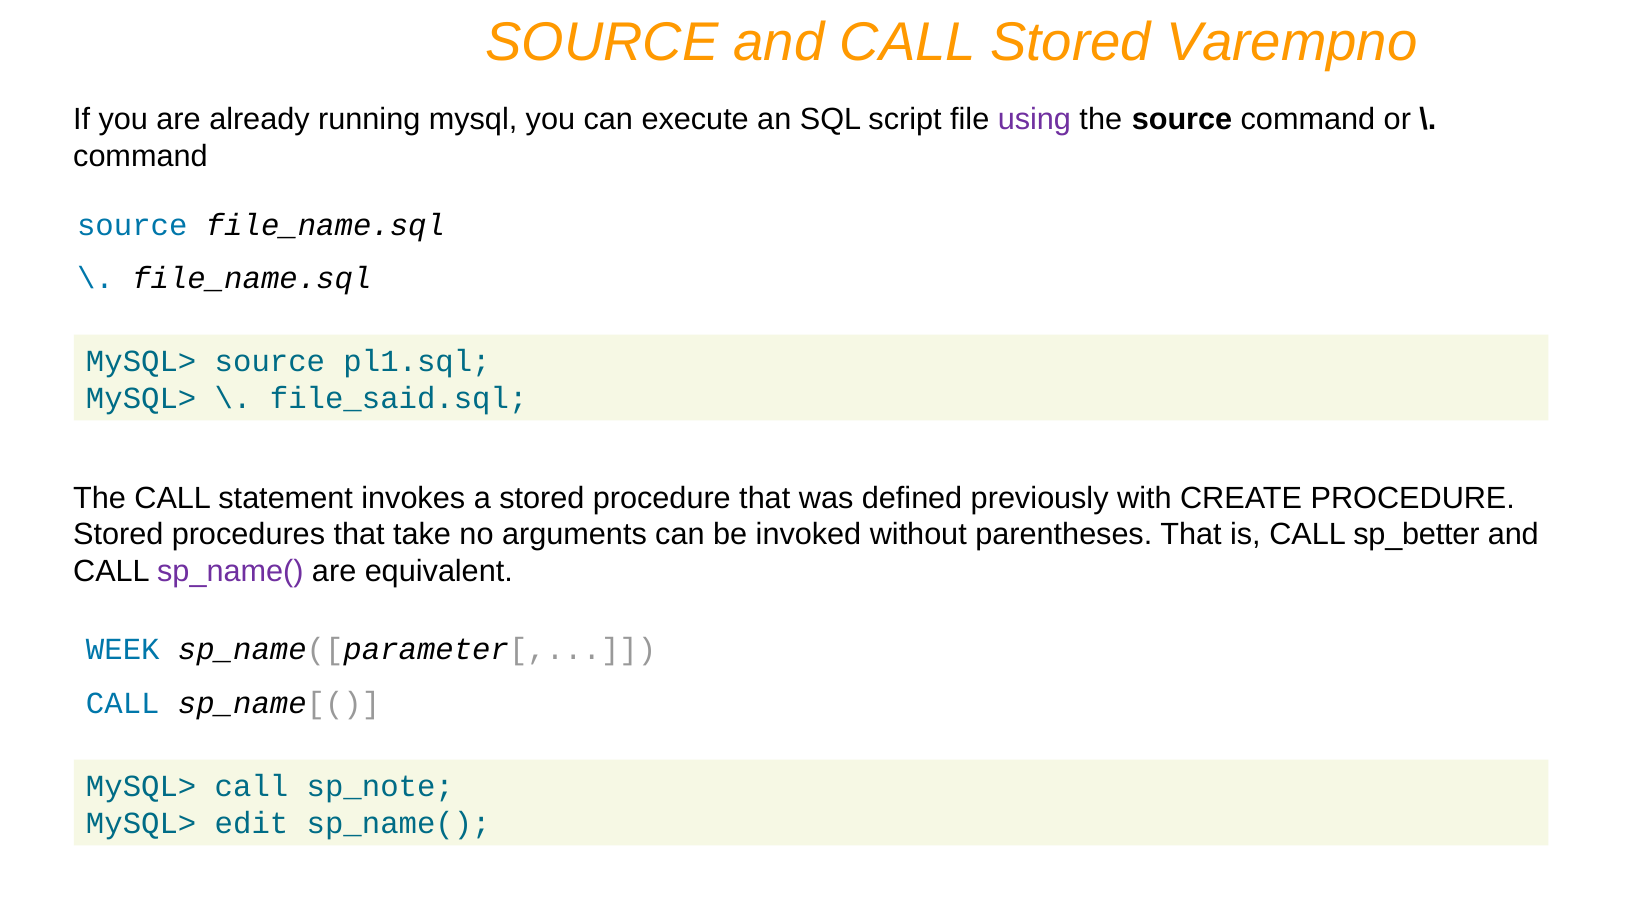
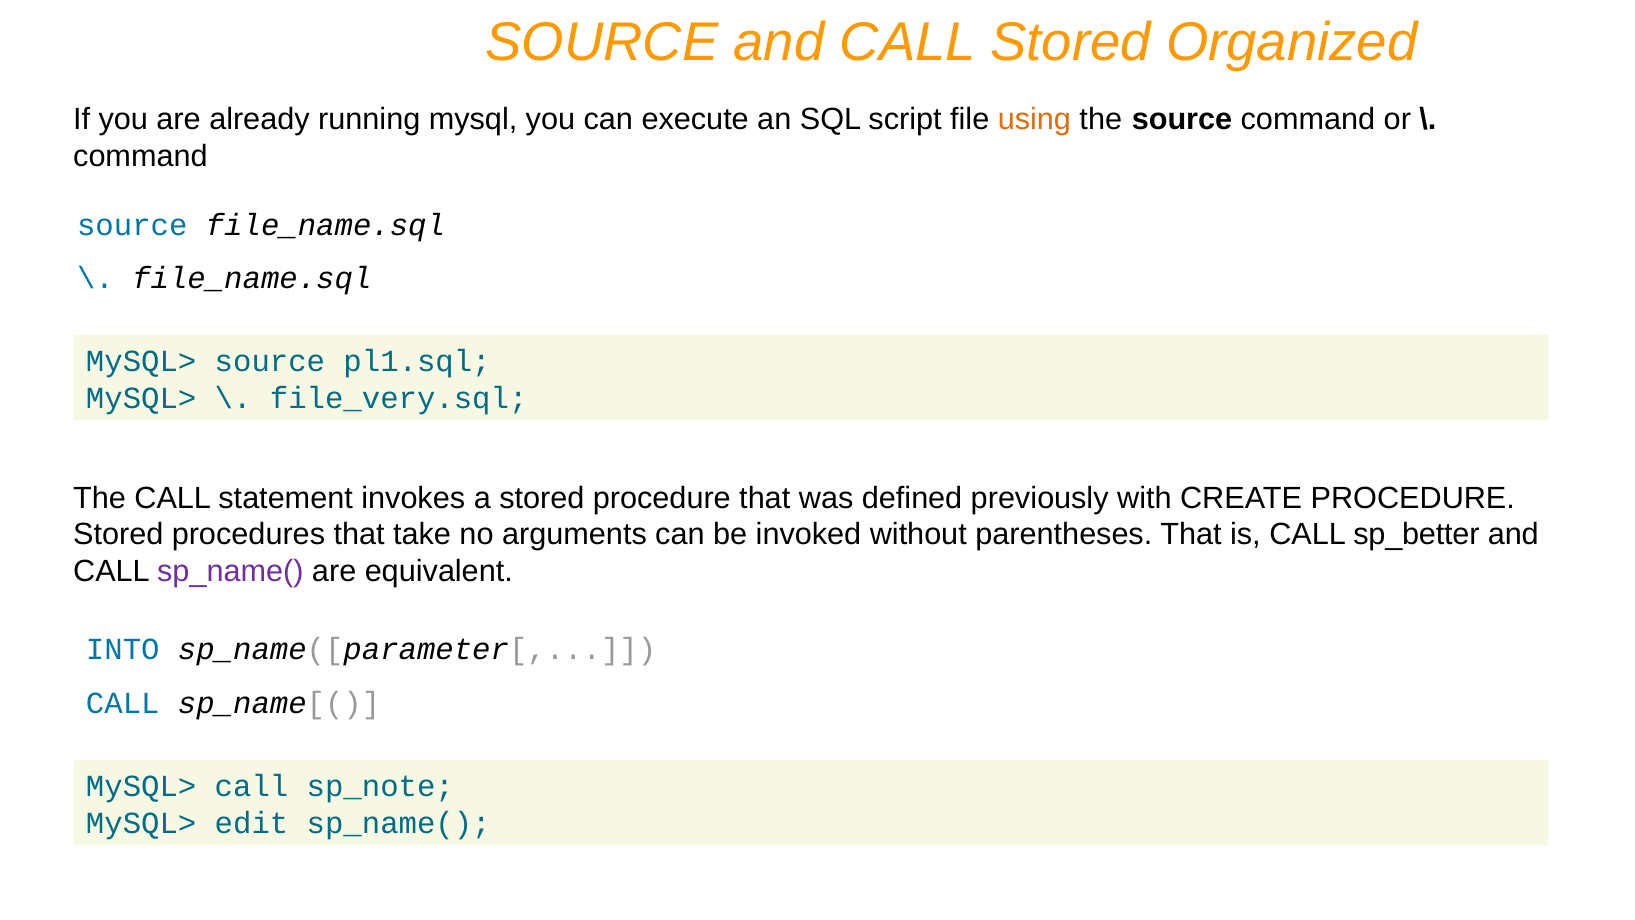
Varempno: Varempno -> Organized (1292, 43)
using colour: purple -> orange (1034, 119)
file_said.sql: file_said.sql -> file_very.sql (399, 398)
WEEK: WEEK -> INTO (123, 650)
